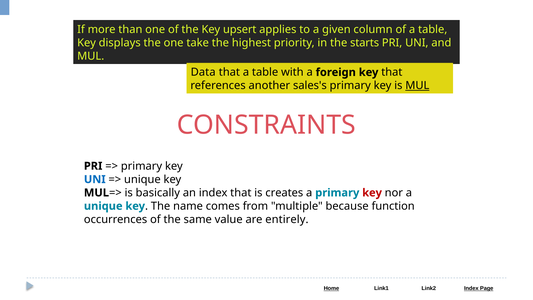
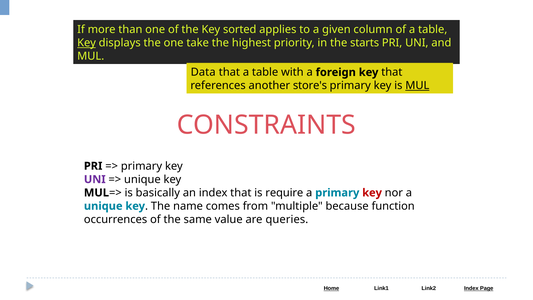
upsert: upsert -> sorted (240, 29)
Key underline: none -> present (87, 43)
sales's: sales's -> store's (310, 86)
UNI colour: blue -> purple (95, 179)
creates: creates -> require (284, 193)
entirely: entirely -> queries (287, 219)
